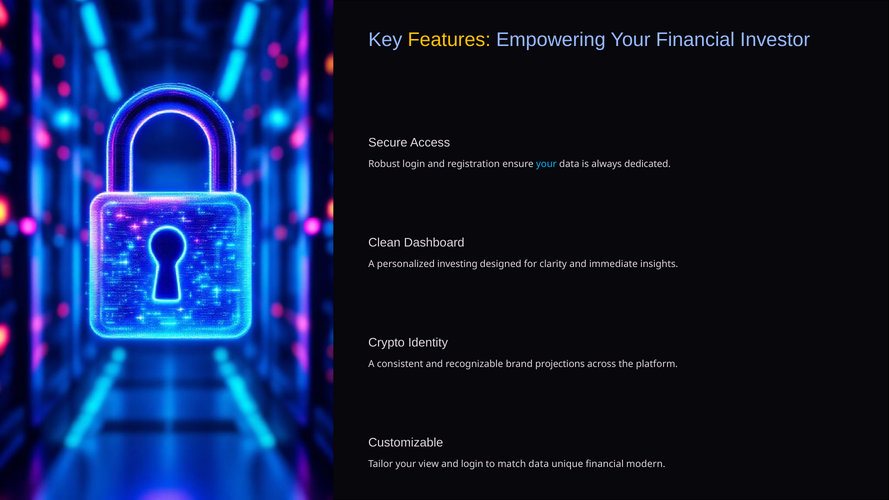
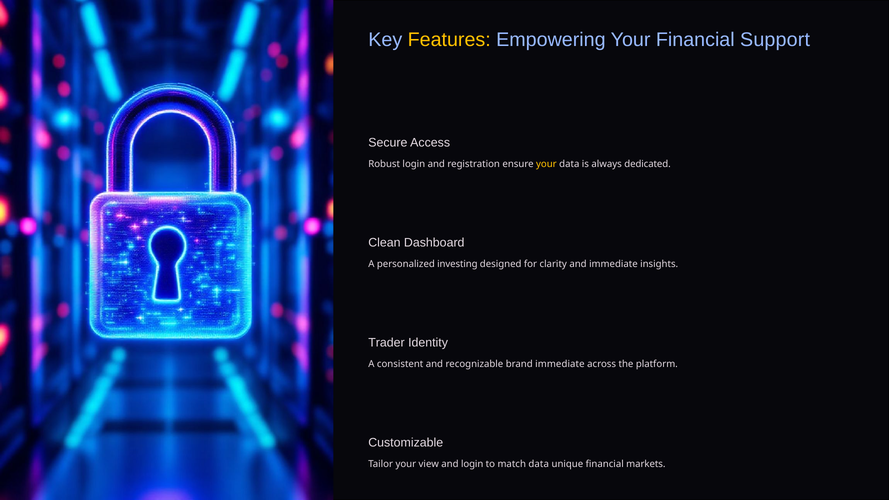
Investor: Investor -> Support (775, 40)
your colour: light blue -> yellow (546, 164)
Crypto: Crypto -> Trader (387, 343)
brand projections: projections -> immediate (560, 364)
modern: modern -> markets (646, 464)
